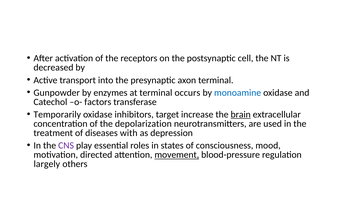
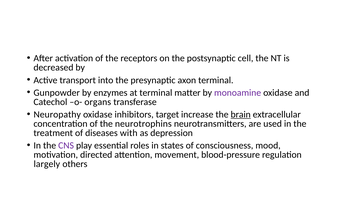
occurs: occurs -> matter (188, 93)
monoamine colour: blue -> purple (238, 93)
factors: factors -> organs (98, 102)
Temporarily: Temporarily -> Neuropathy (57, 115)
depolarization: depolarization -> neurotrophins (143, 124)
movement underline: present -> none (177, 155)
